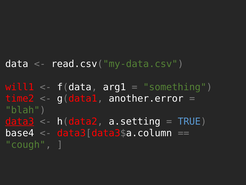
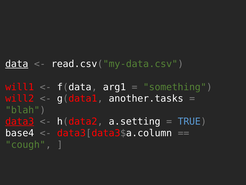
data underline: none -> present (17, 64)
time2: time2 -> will2 (20, 98)
another.error: another.error -> another.tasks (146, 98)
